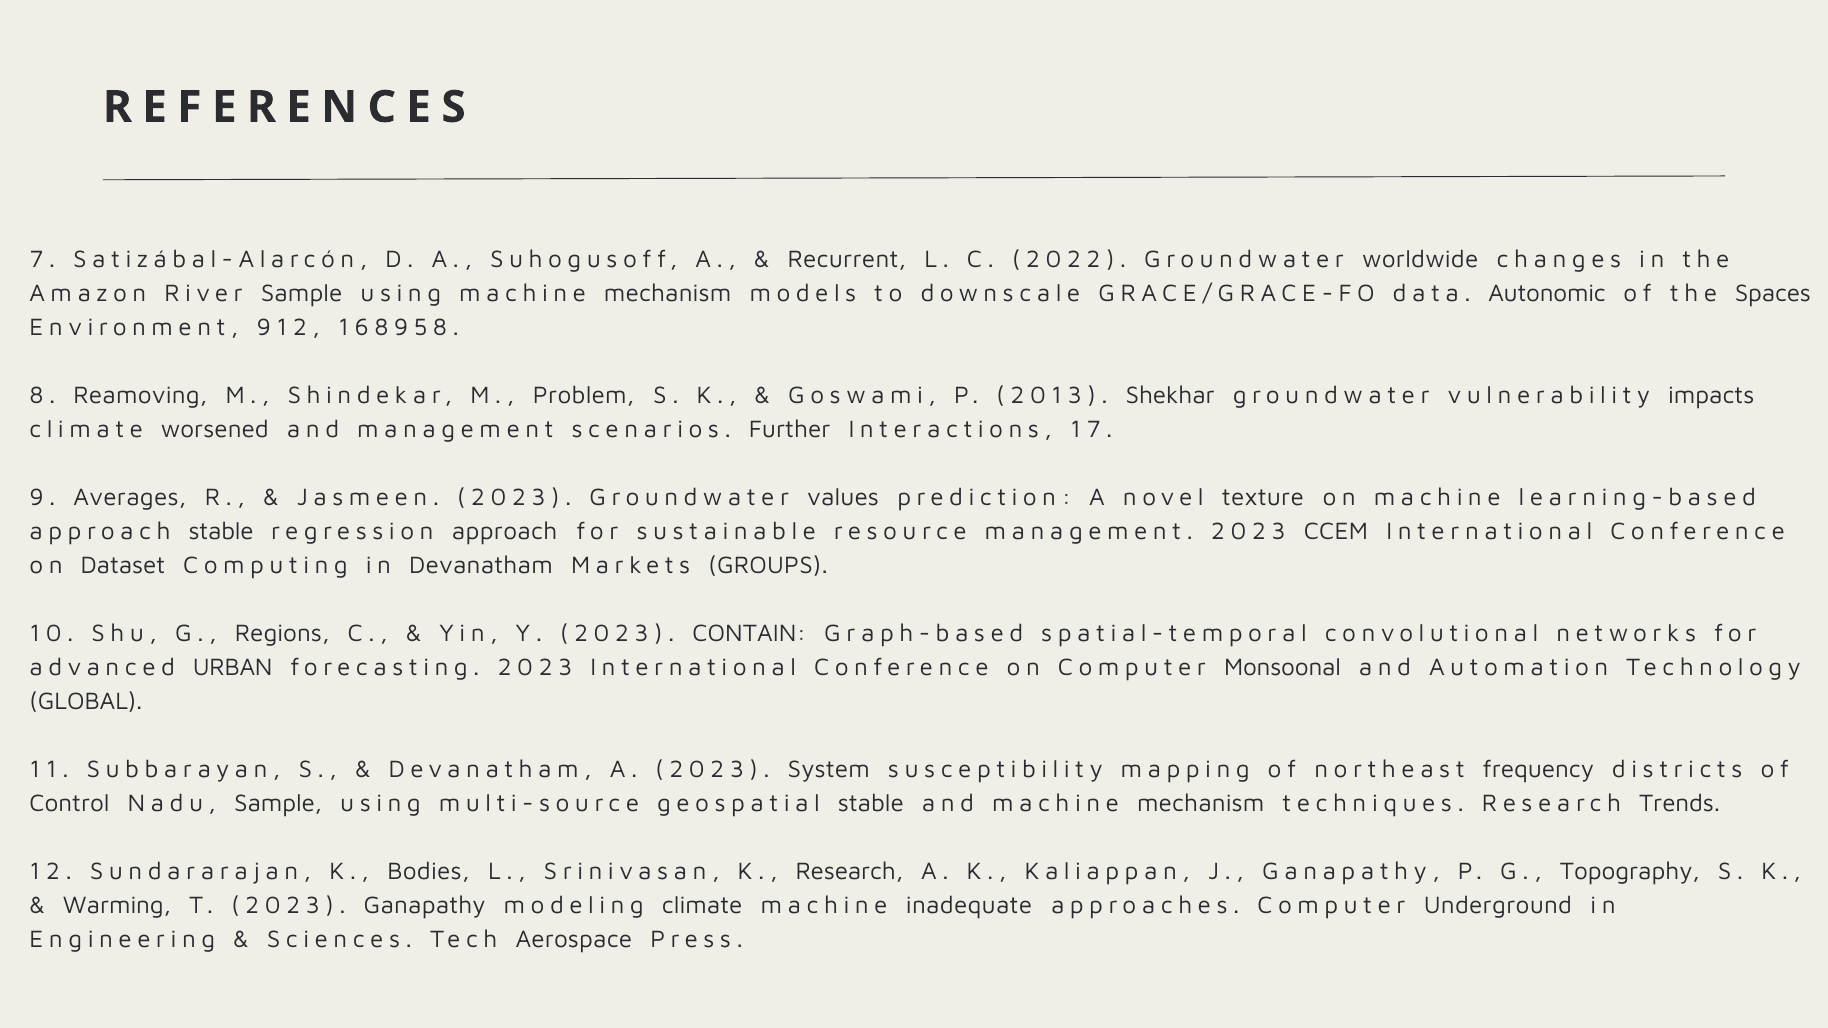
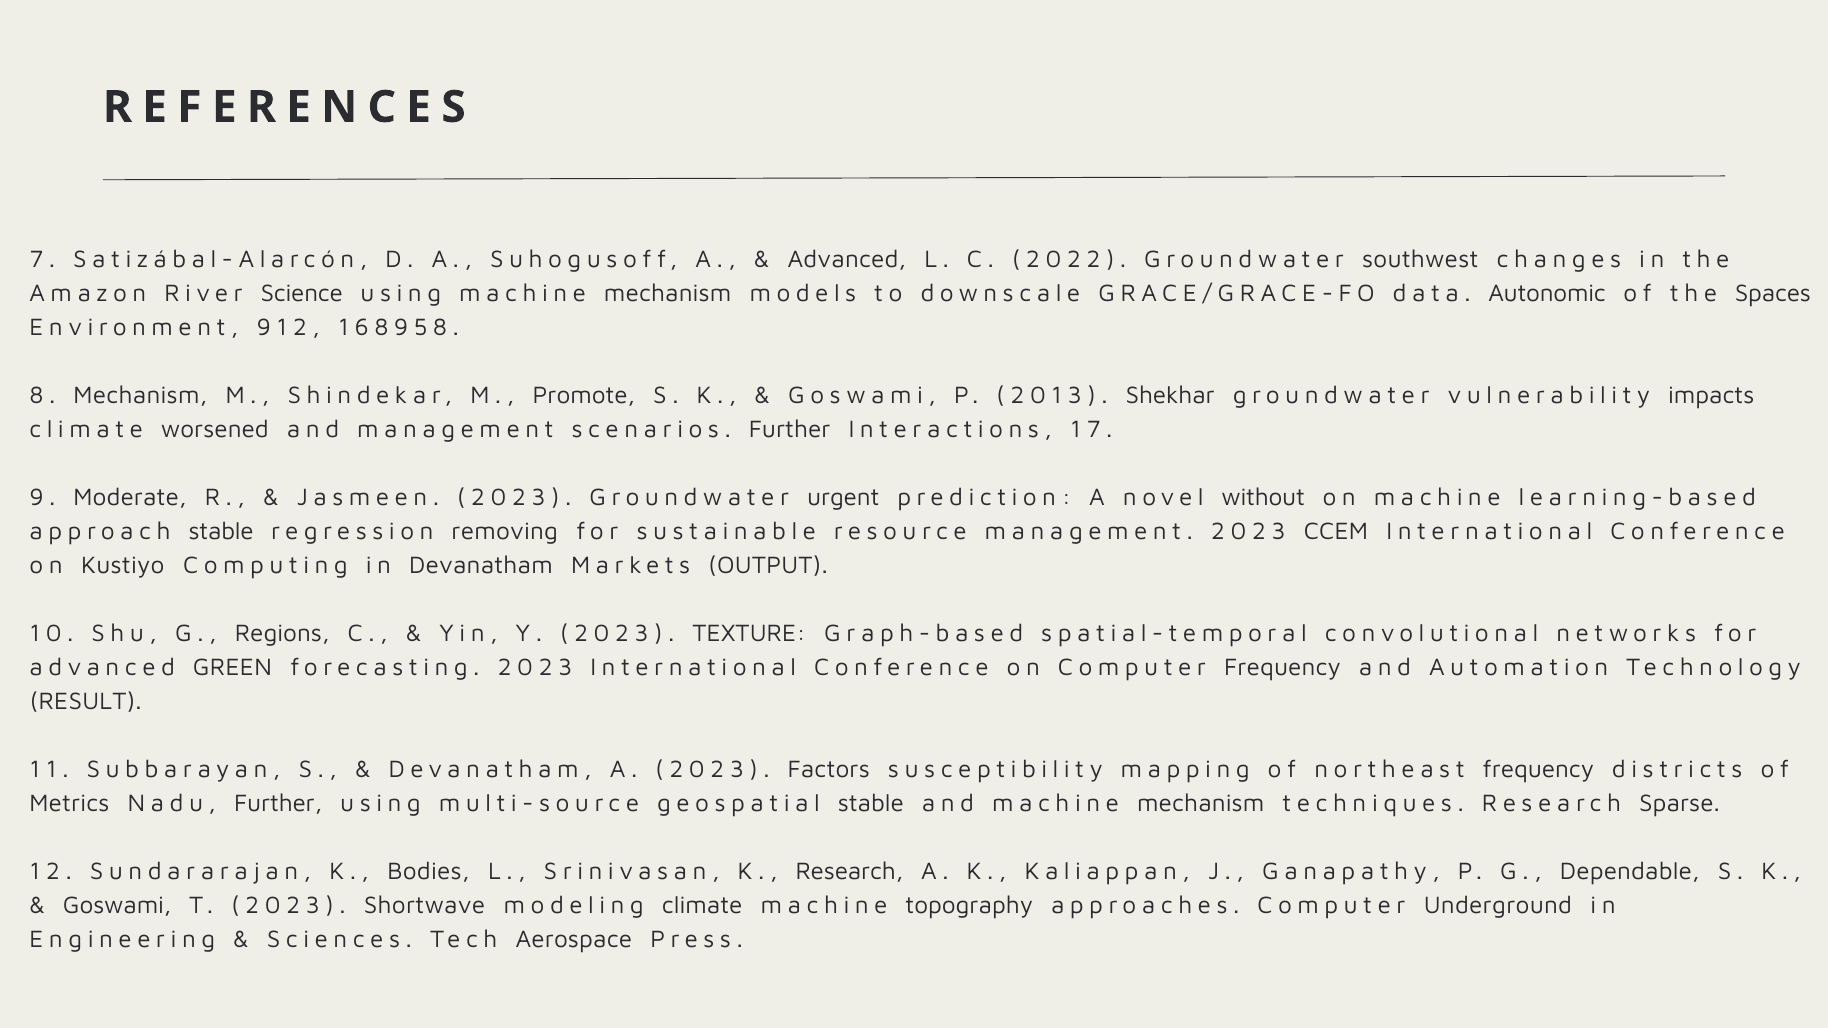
Recurrent: Recurrent -> Advanced (847, 259)
worldwide: worldwide -> southwest (1420, 259)
River Sample: Sample -> Science (302, 293)
8 Reamoving: Reamoving -> Mechanism (140, 395)
Problem: Problem -> Promote (584, 395)
Averages: Averages -> Moderate (130, 497)
values: values -> urgent (843, 497)
texture: texture -> without (1263, 497)
regression approach: approach -> removing (505, 531)
Dataset: Dataset -> Kustiyo (123, 565)
GROUPS: GROUPS -> OUTPUT (768, 565)
CONTAIN: CONTAIN -> TEXTURE (749, 633)
URBAN: URBAN -> GREEN (232, 667)
Computer Monsoonal: Monsoonal -> Frequency (1282, 667)
GLOBAL: GLOBAL -> RESULT (86, 701)
System: System -> Factors (829, 769)
Control: Control -> Metrics (69, 803)
Nadu Sample: Sample -> Further (278, 803)
Trends: Trends -> Sparse (1680, 803)
Topography: Topography -> Dependable (1630, 871)
Warming: Warming -> Goswami (117, 905)
2023 Ganapathy: Ganapathy -> Shortwave (425, 905)
inadequate: inadequate -> topography (969, 905)
